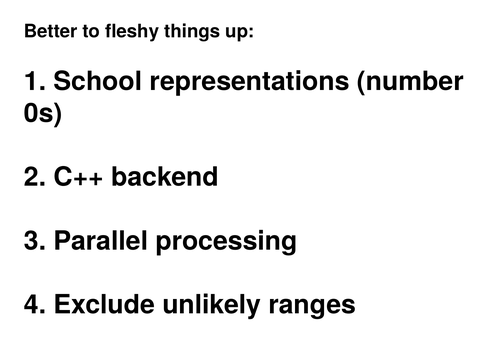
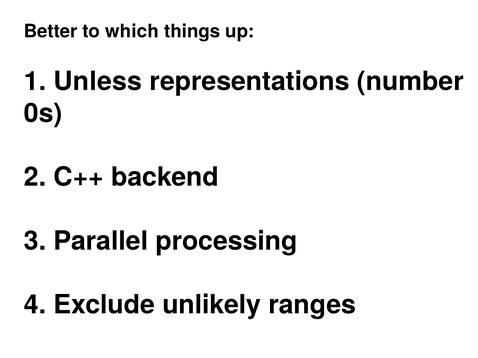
fleshy: fleshy -> which (132, 32)
School: School -> Unless (98, 82)
